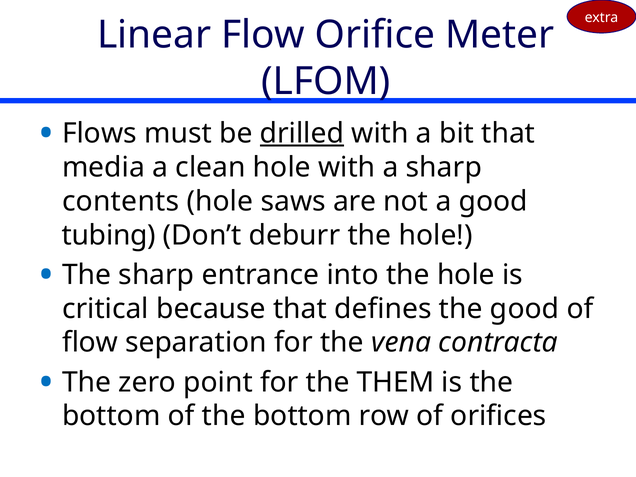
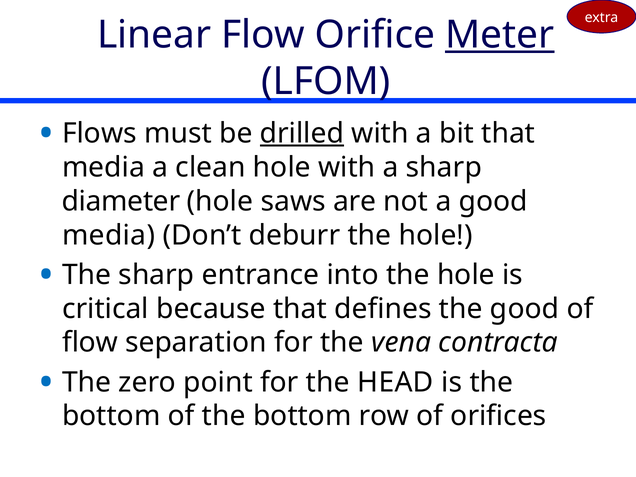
Meter underline: none -> present (500, 35)
contents: contents -> diameter (121, 201)
tubing: tubing -> media (109, 235)
THEM: THEM -> HEAD (395, 382)
